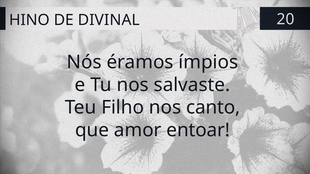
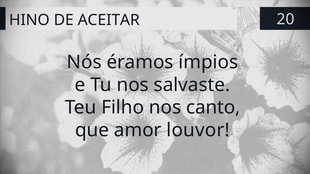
DIVINAL: DIVINAL -> ACEITAR (109, 20)
entoar: entoar -> louvor (198, 130)
